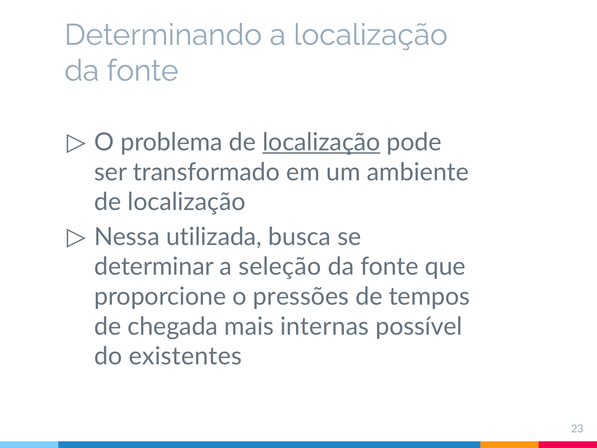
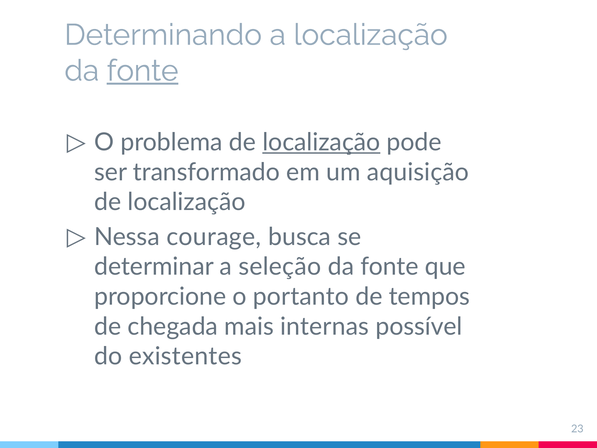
fonte underline: none -> present (143, 71)
ambiente: ambiente -> aquisição (418, 172)
utilizada: utilizada -> courage (214, 237)
pressões: pressões -> portanto (301, 296)
